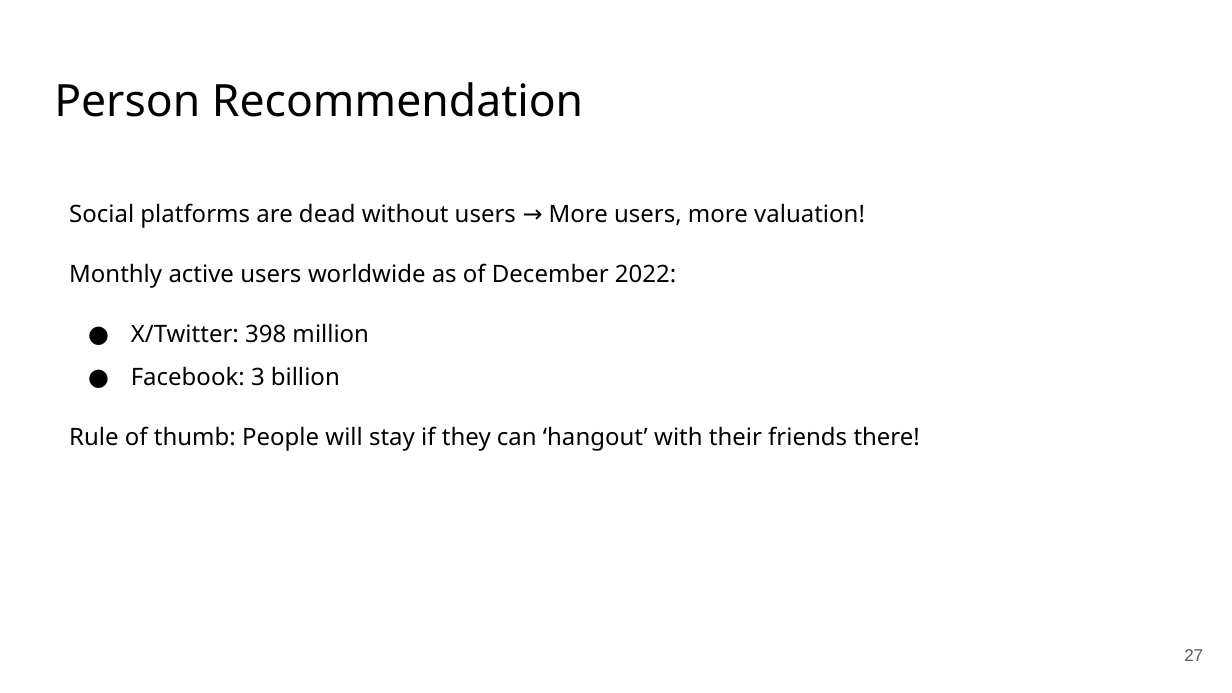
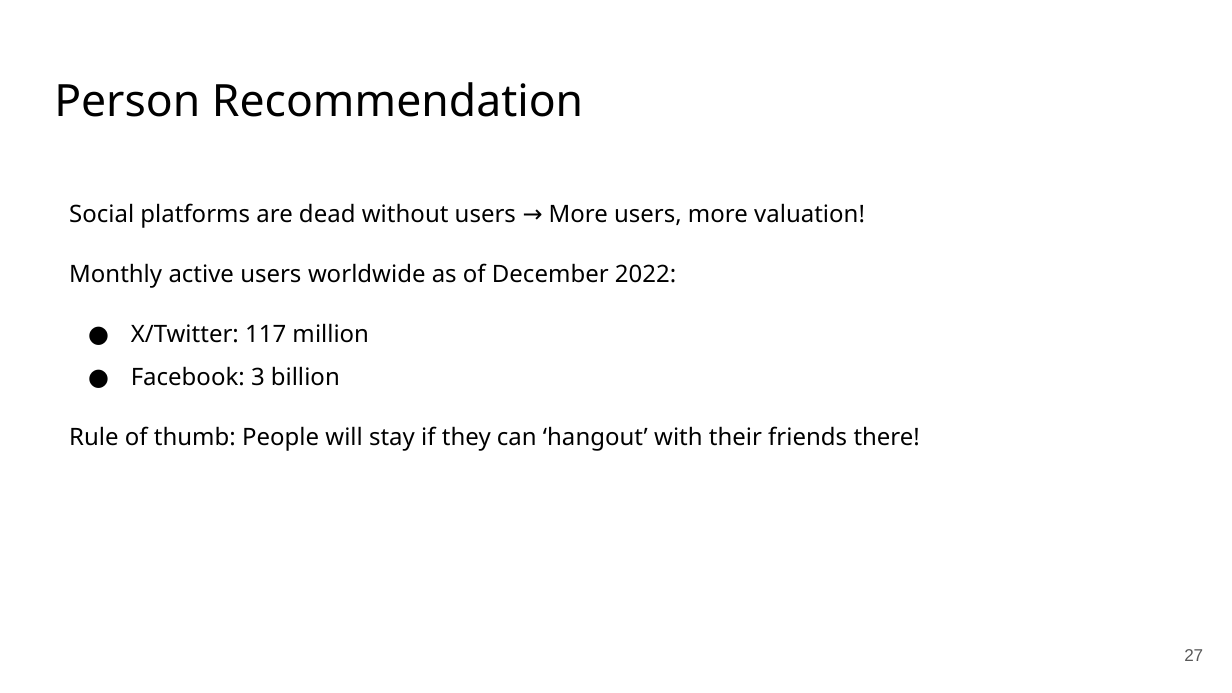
398: 398 -> 117 (266, 335)
